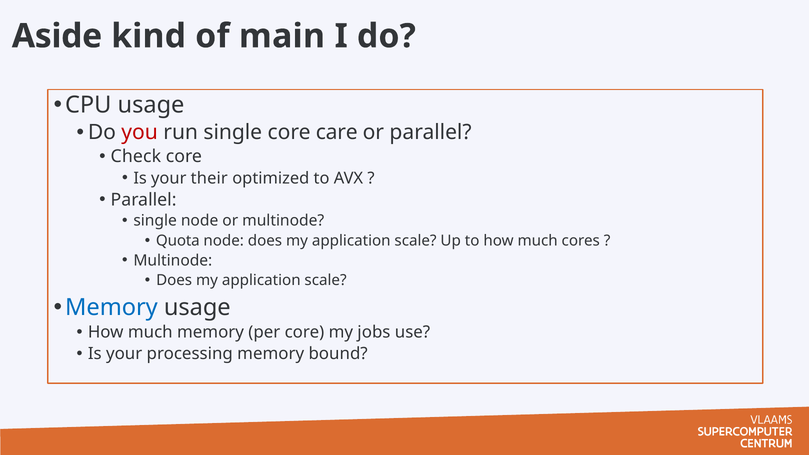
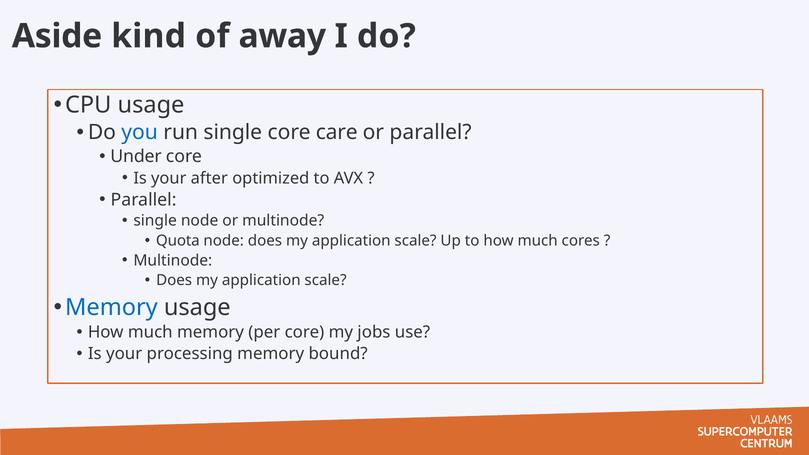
main: main -> away (282, 36)
you colour: red -> blue (140, 132)
Check: Check -> Under (136, 157)
their: their -> after (209, 178)
